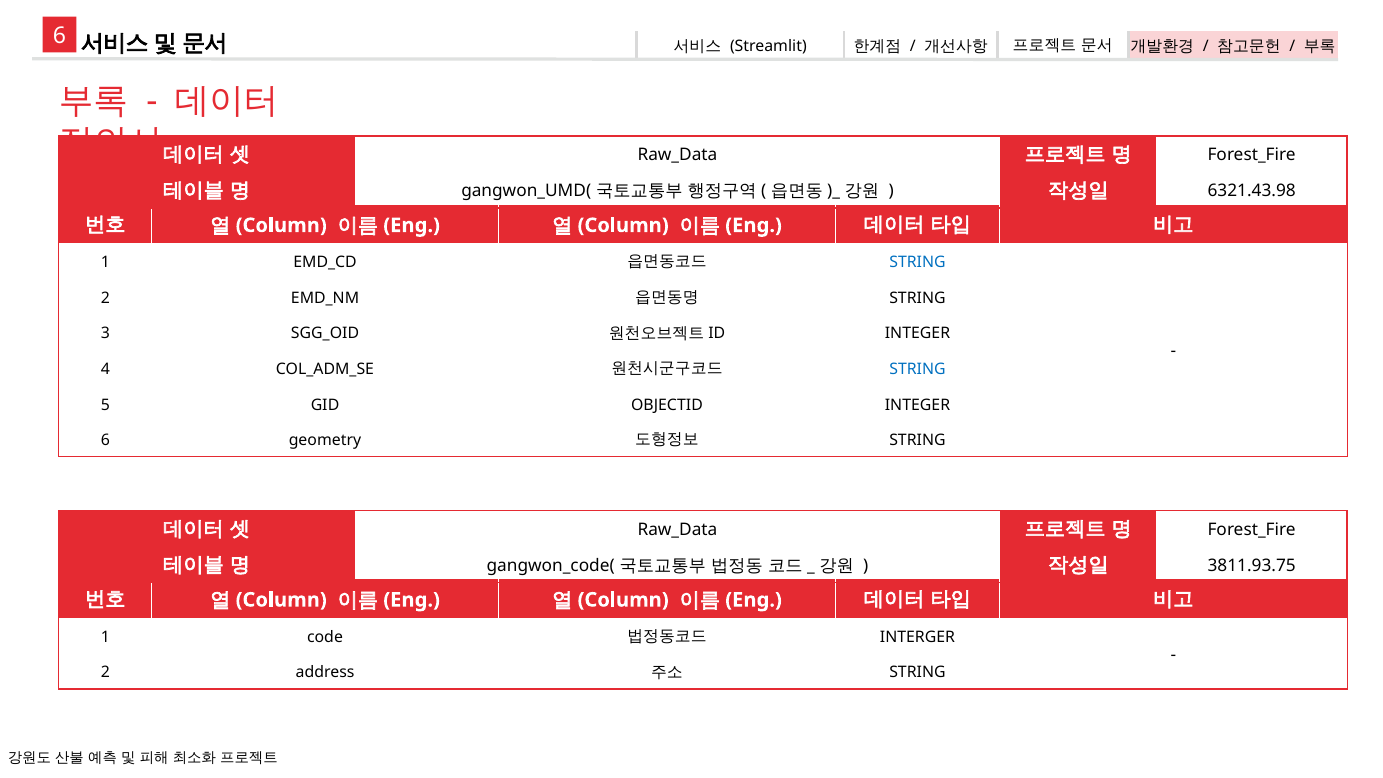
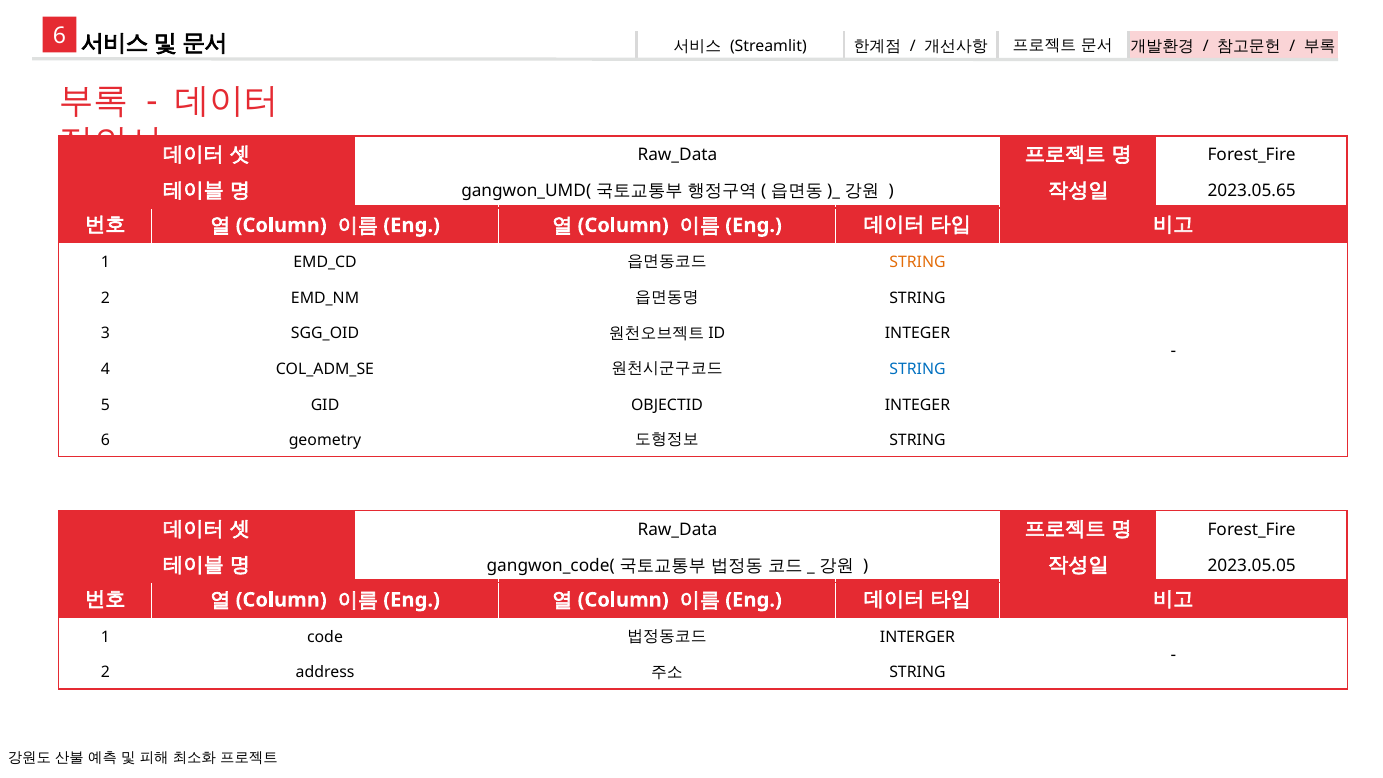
6321.43.98: 6321.43.98 -> 2023.05.65 (1252, 191)
STRING colour: blue -> orange (917, 262)
3811.93.75: 3811.93.75 -> 2023.05.05 (1252, 566)
